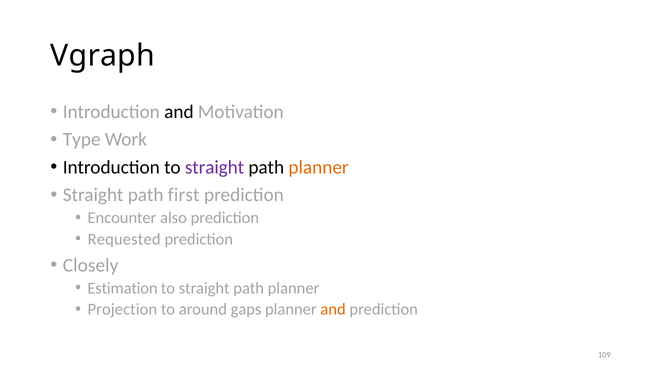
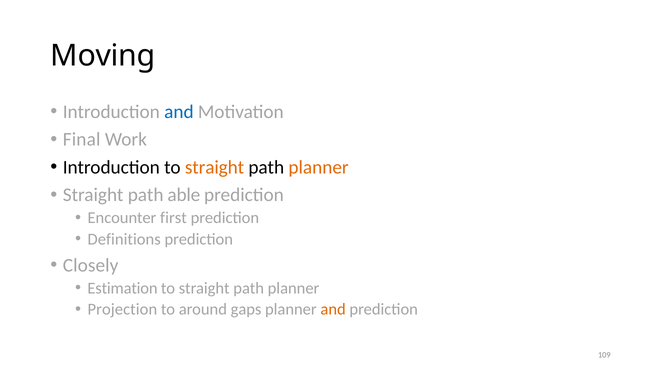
Vgraph: Vgraph -> Moving (103, 56)
and colour: black -> blue (179, 112)
Type: Type -> Final (82, 139)
straight colour: purple -> orange (215, 167)
first: first -> able (184, 195)
also: also -> first (173, 218)
Requested: Requested -> Definitions (124, 239)
